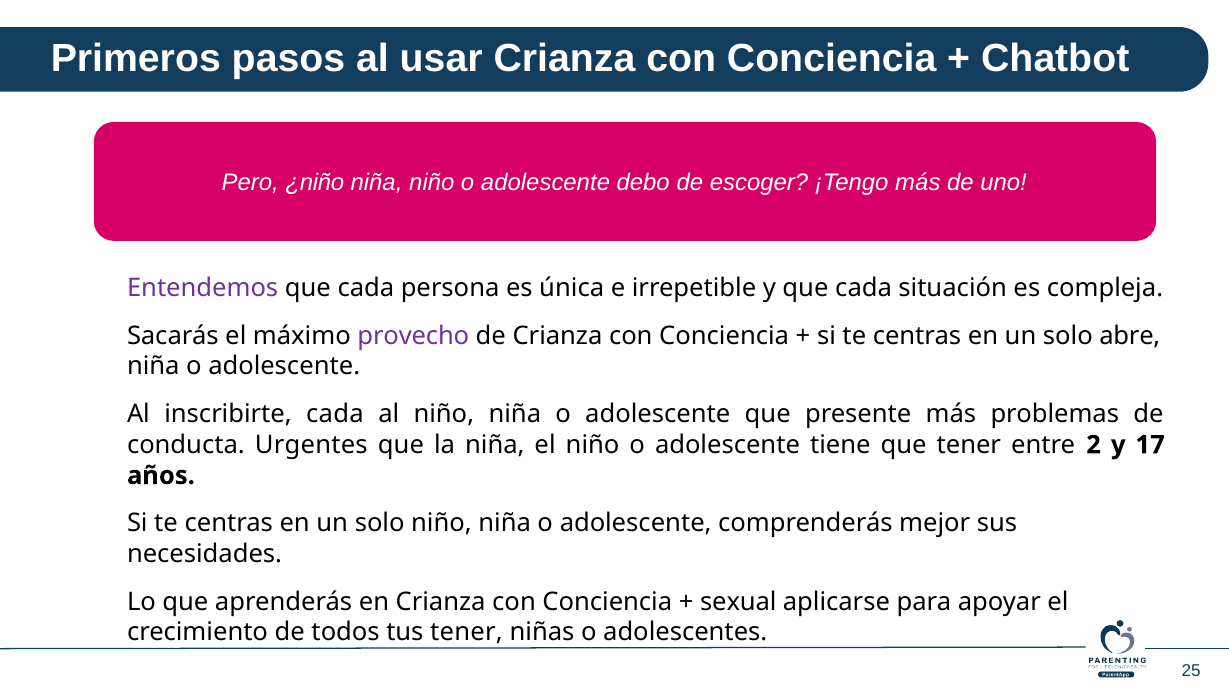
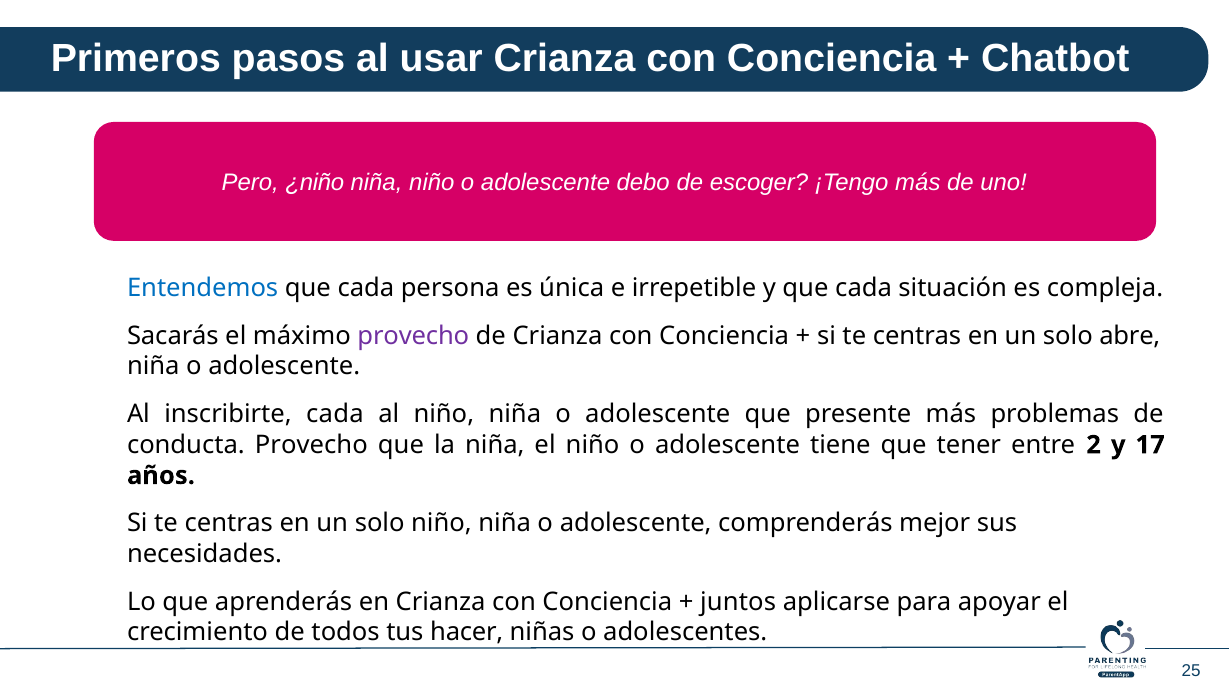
Entendemos colour: purple -> blue (203, 288)
conducta Urgentes: Urgentes -> Provecho (311, 445)
sexual: sexual -> juntos (738, 602)
tus tener: tener -> hacer (467, 633)
